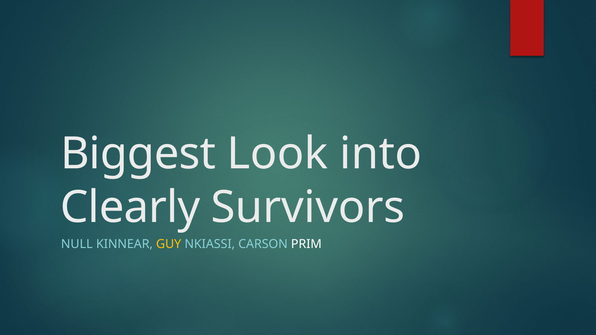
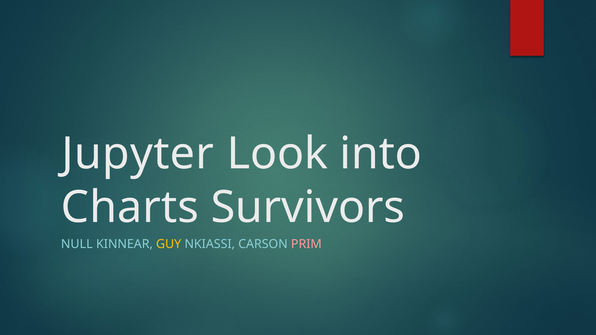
Biggest: Biggest -> Jupyter (138, 154)
Clearly: Clearly -> Charts (130, 208)
PRIM colour: white -> pink (306, 244)
